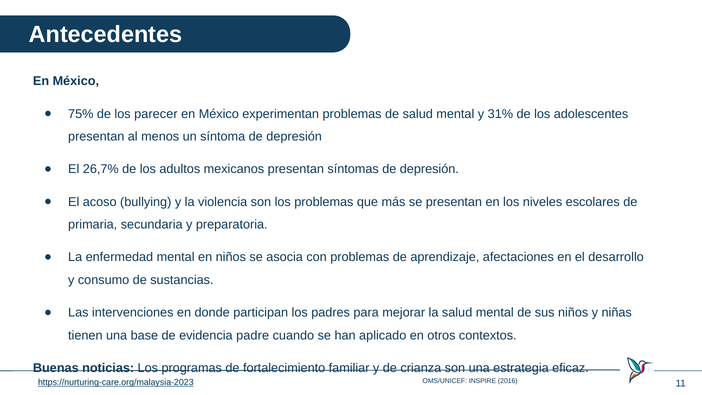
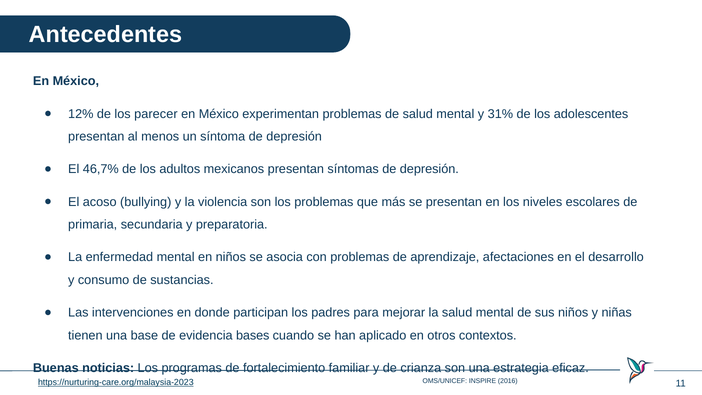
75%: 75% -> 12% (81, 114)
26,7%: 26,7% -> 46,7% (101, 169)
padre: padre -> bases (253, 335)
